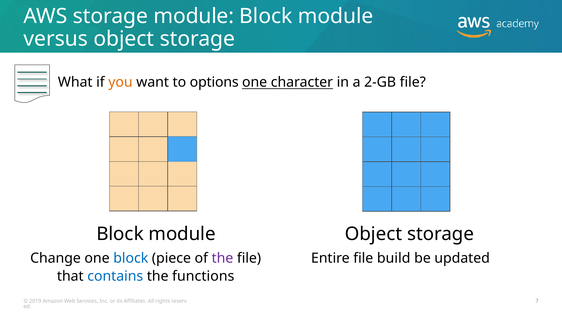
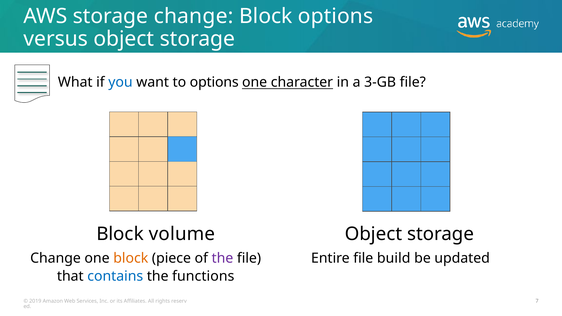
storage module: module -> change (194, 16)
module: module -> options (336, 16)
you colour: orange -> blue (120, 82)
2-GB: 2-GB -> 3-GB (380, 82)
module: module -> volume (182, 234)
block colour: blue -> orange (131, 258)
